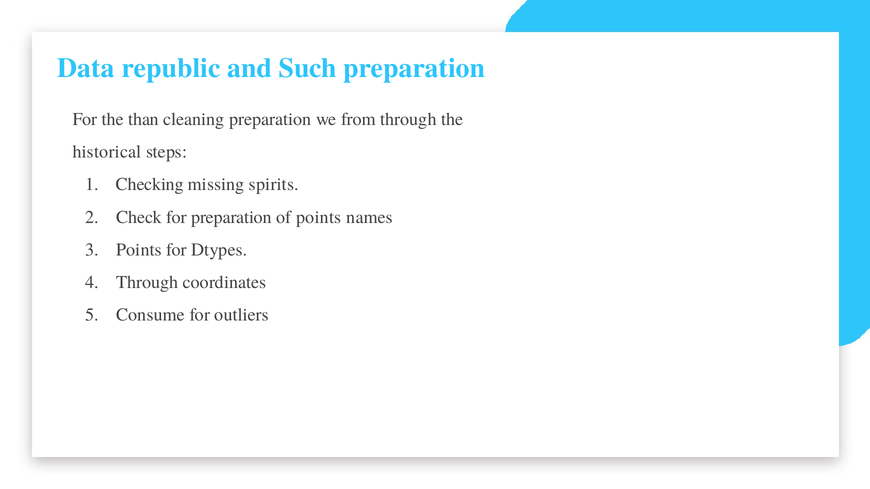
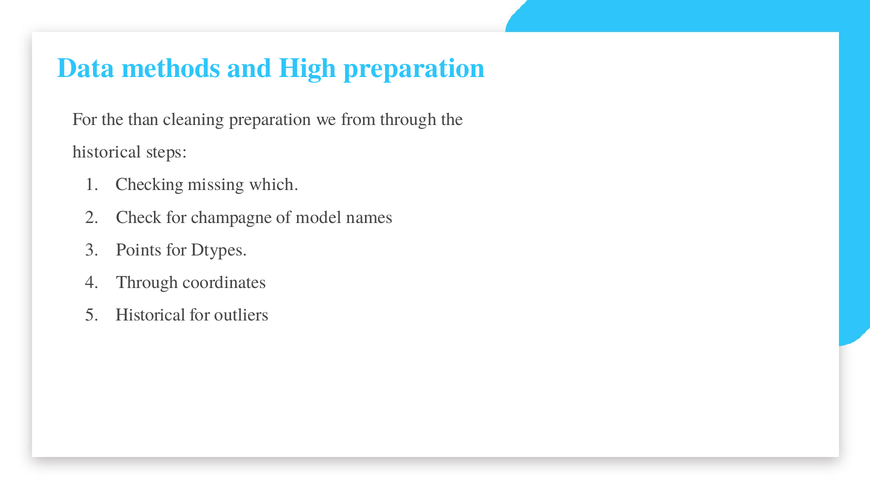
republic: republic -> methods (171, 68)
Such: Such -> High (308, 68)
spirits: spirits -> which (274, 185)
for preparation: preparation -> champagne (232, 217)
of points: points -> model (319, 217)
Consume: Consume -> Historical (151, 315)
